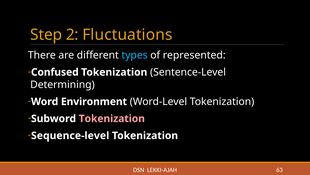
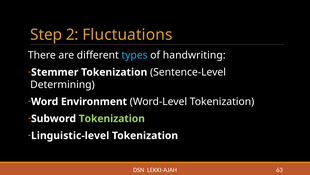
represented: represented -> handwriting (194, 55)
Confused: Confused -> Stemmer (55, 72)
Tokenization colour: pink -> light green (112, 118)
Sequence-level: Sequence-level -> Linguistic-level (70, 135)
